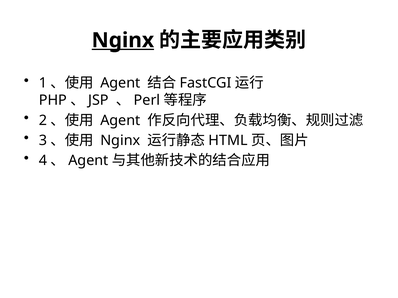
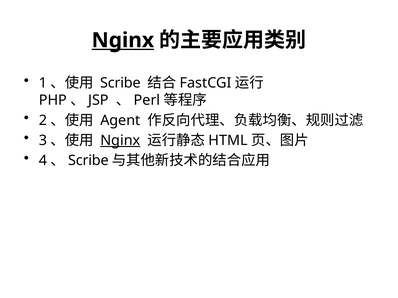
Agent: Agent -> Scribe (120, 83)
Nginx underline: none -> present (120, 141)
Agent: Agent -> Scribe (88, 161)
